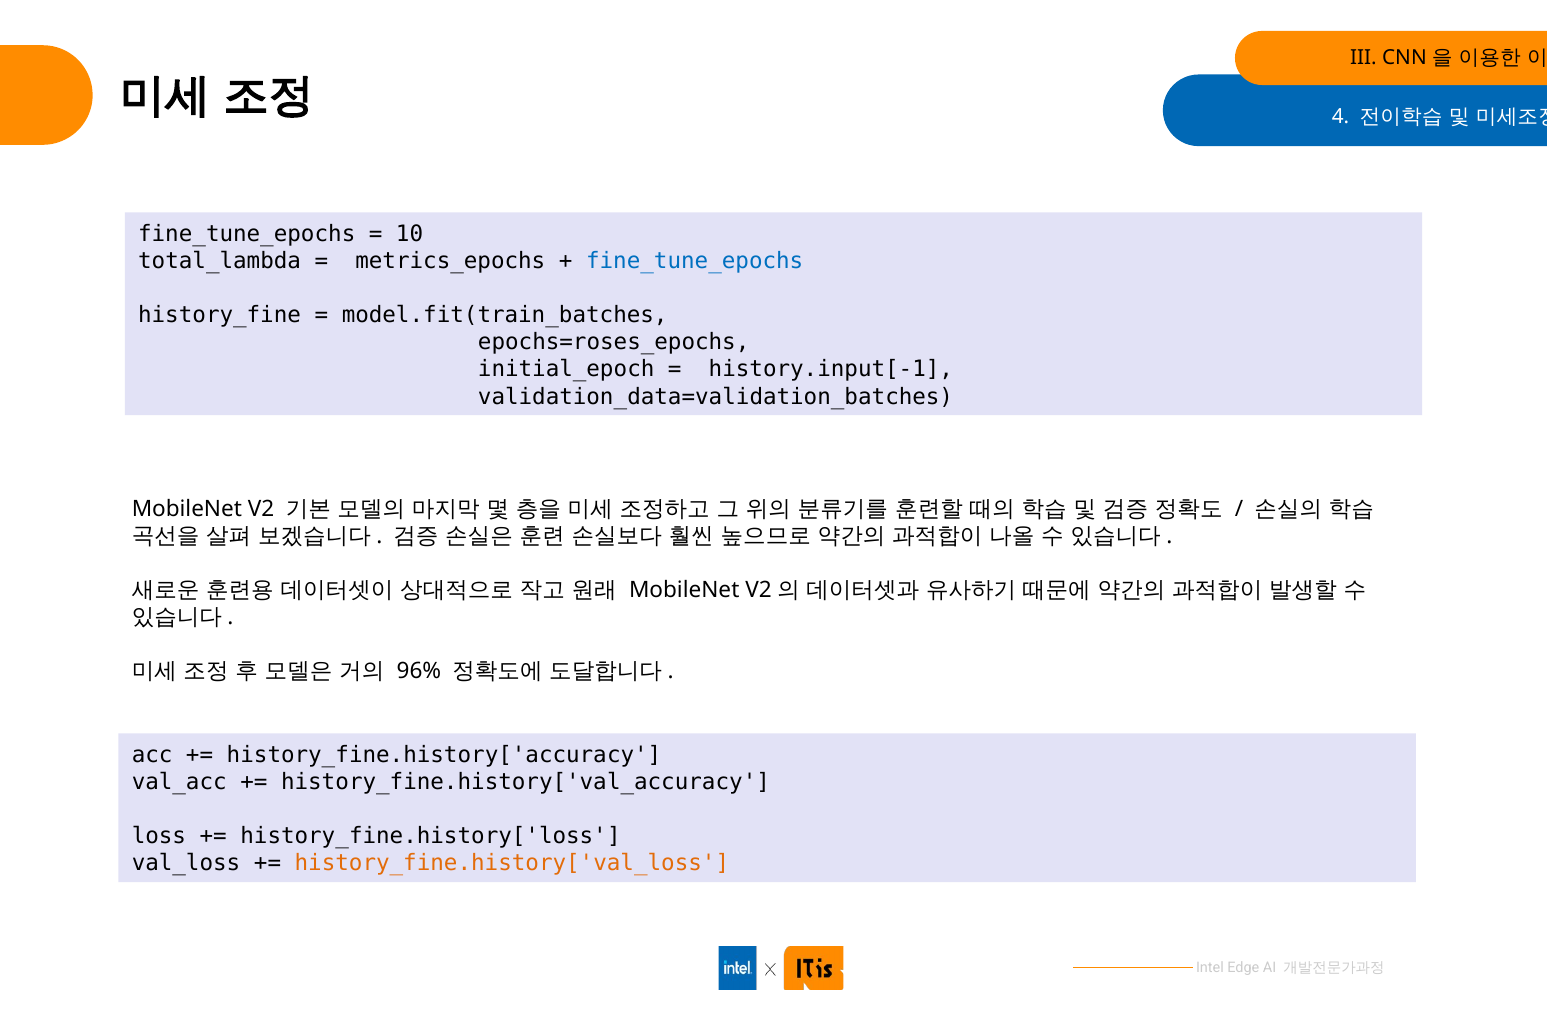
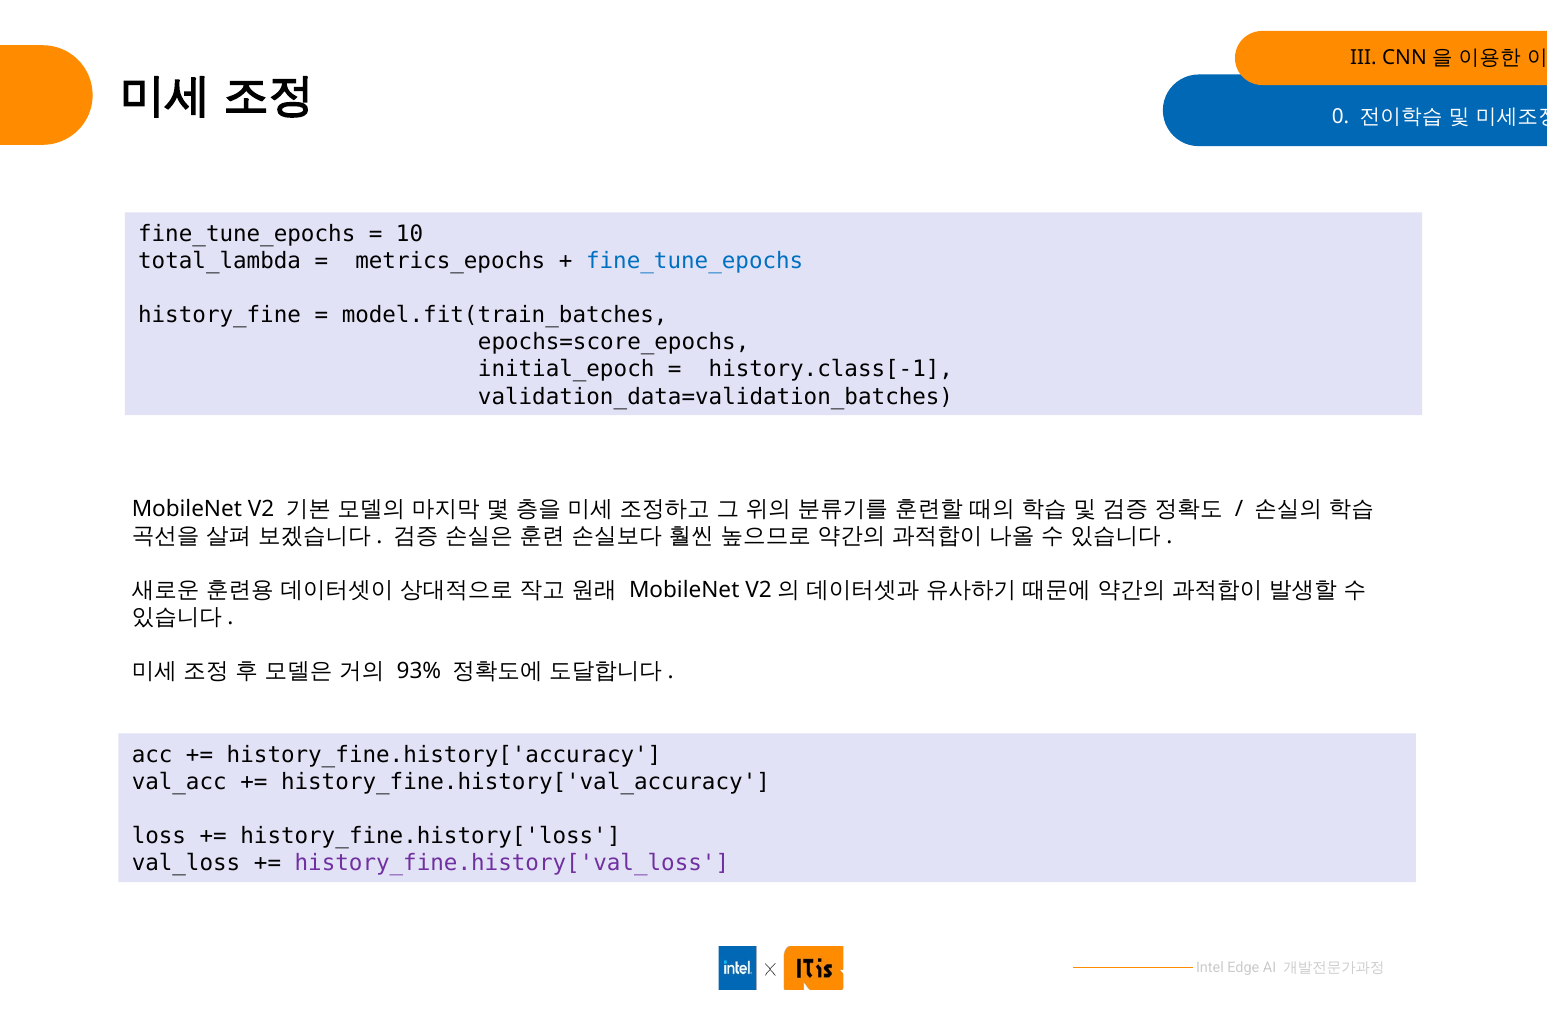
4: 4 -> 0 (1341, 116)
epochs=roses_epochs: epochs=roses_epochs -> epochs=score_epochs (614, 342)
history.input[-1: history.input[-1 -> history.class[-1 (831, 370)
96%: 96% -> 93% (419, 672)
history_fine.history['val_loss colour: orange -> purple (512, 864)
